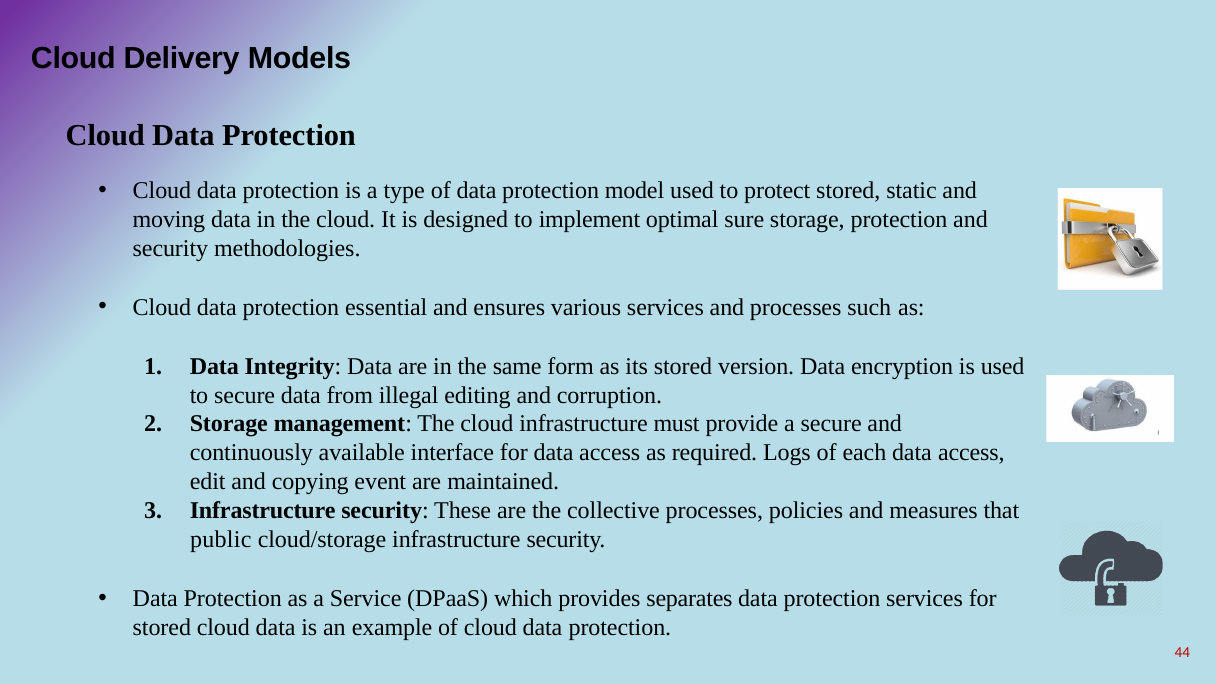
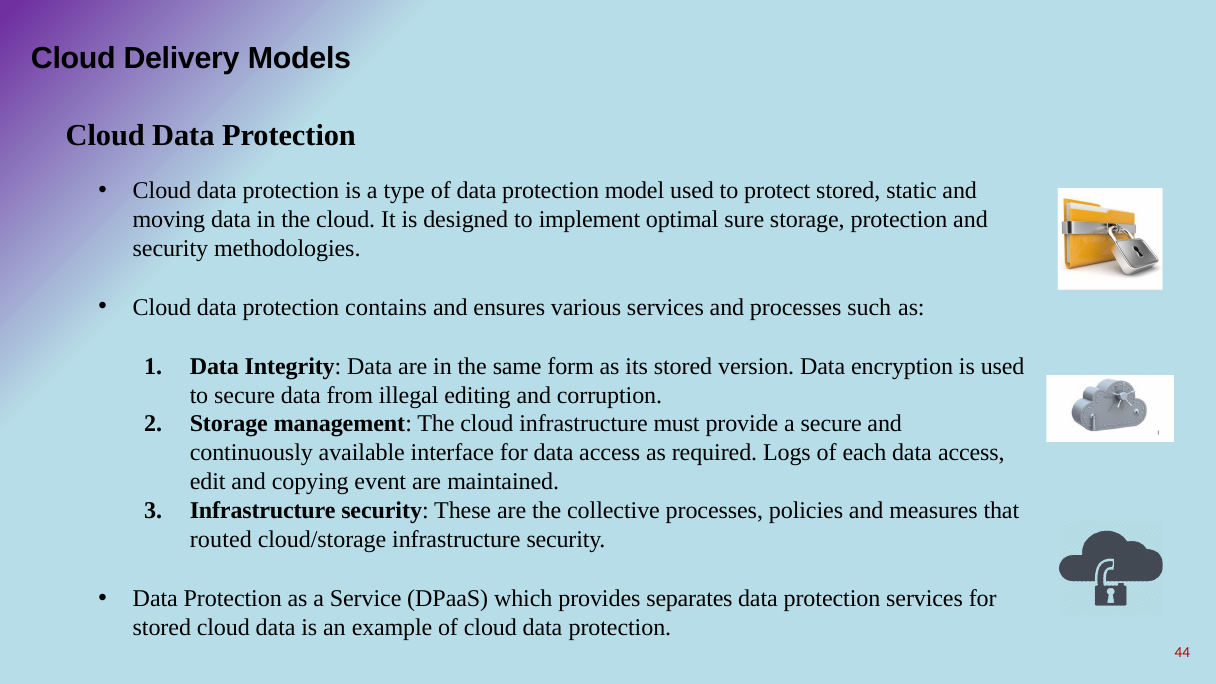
essential: essential -> contains (386, 307)
public: public -> routed (221, 540)
